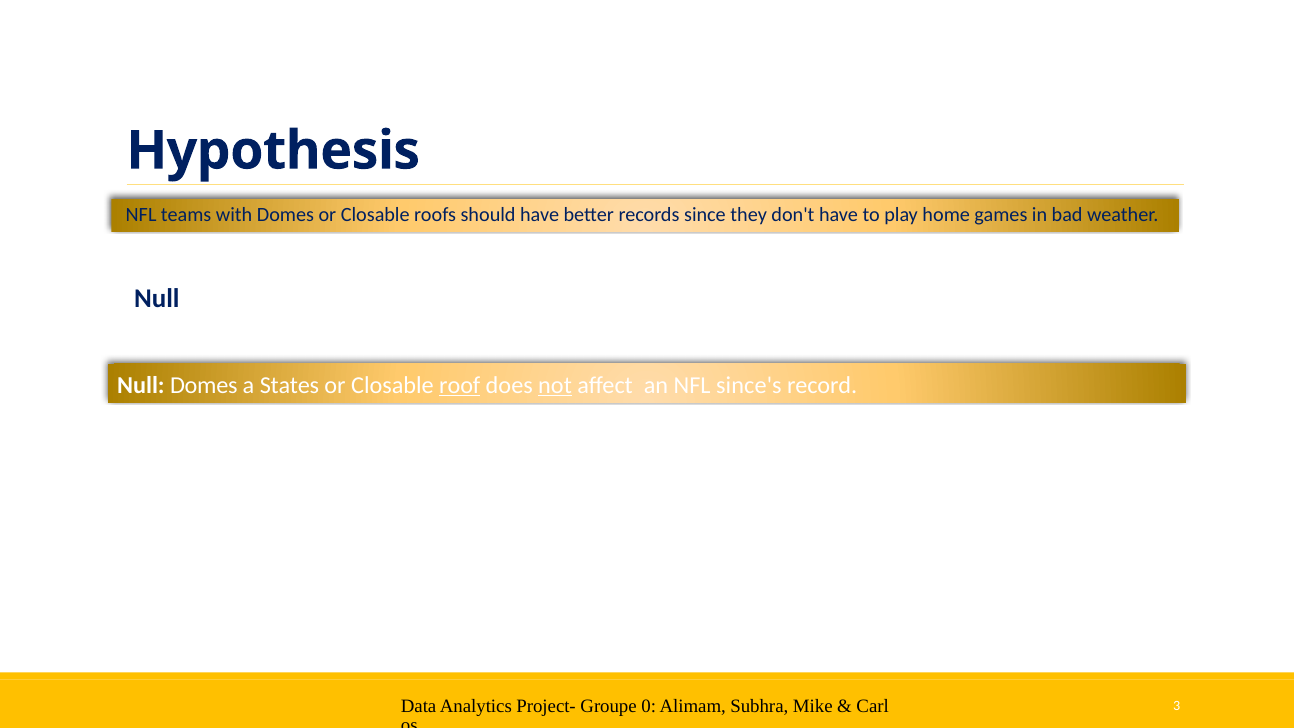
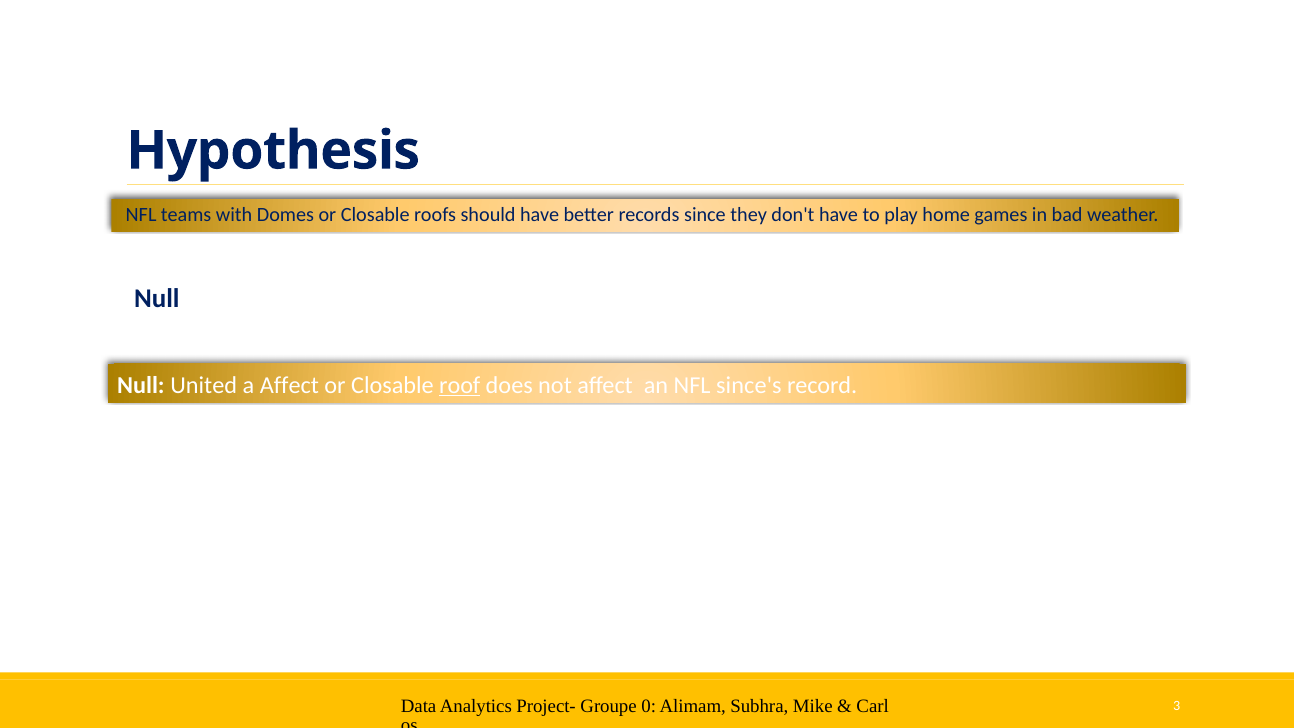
Null Domes: Domes -> United (204, 385)
a States: States -> Affect (289, 385)
not underline: present -> none (555, 385)
